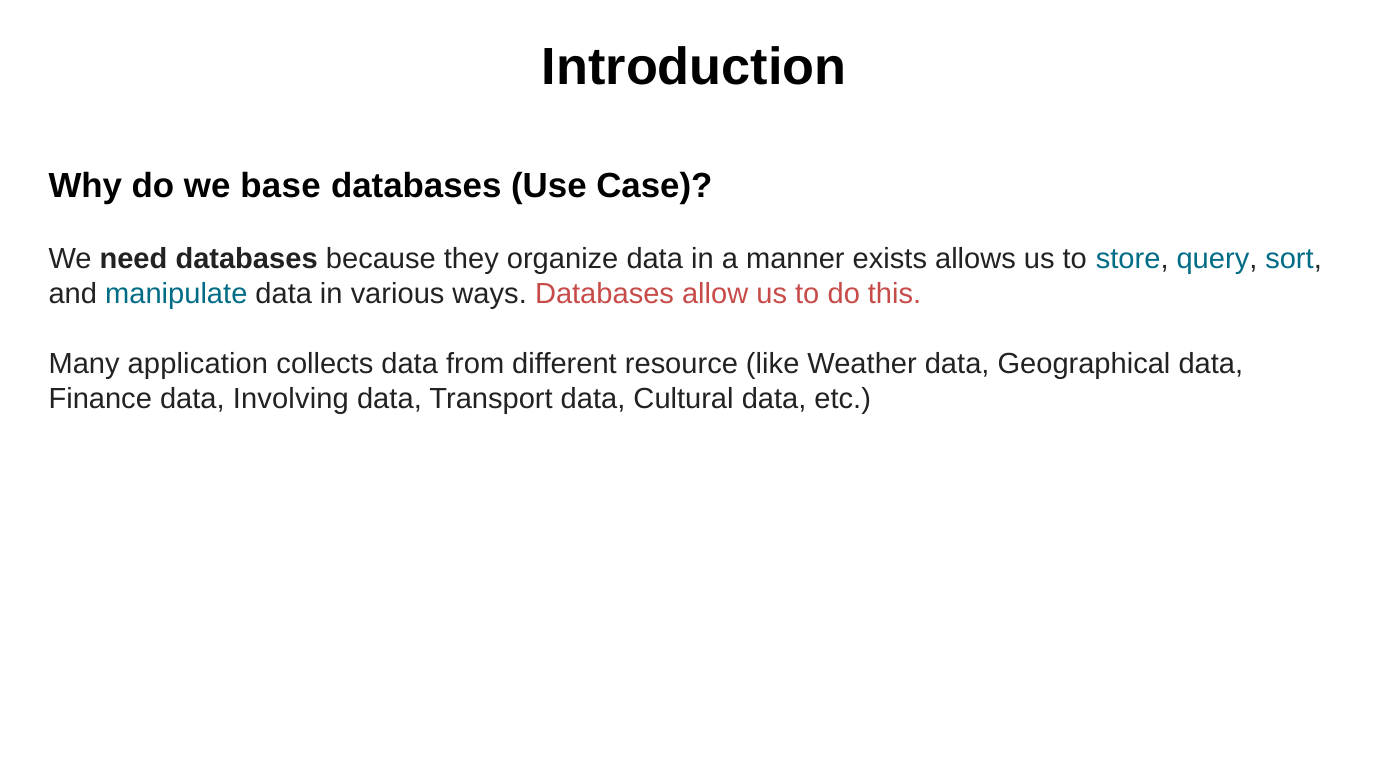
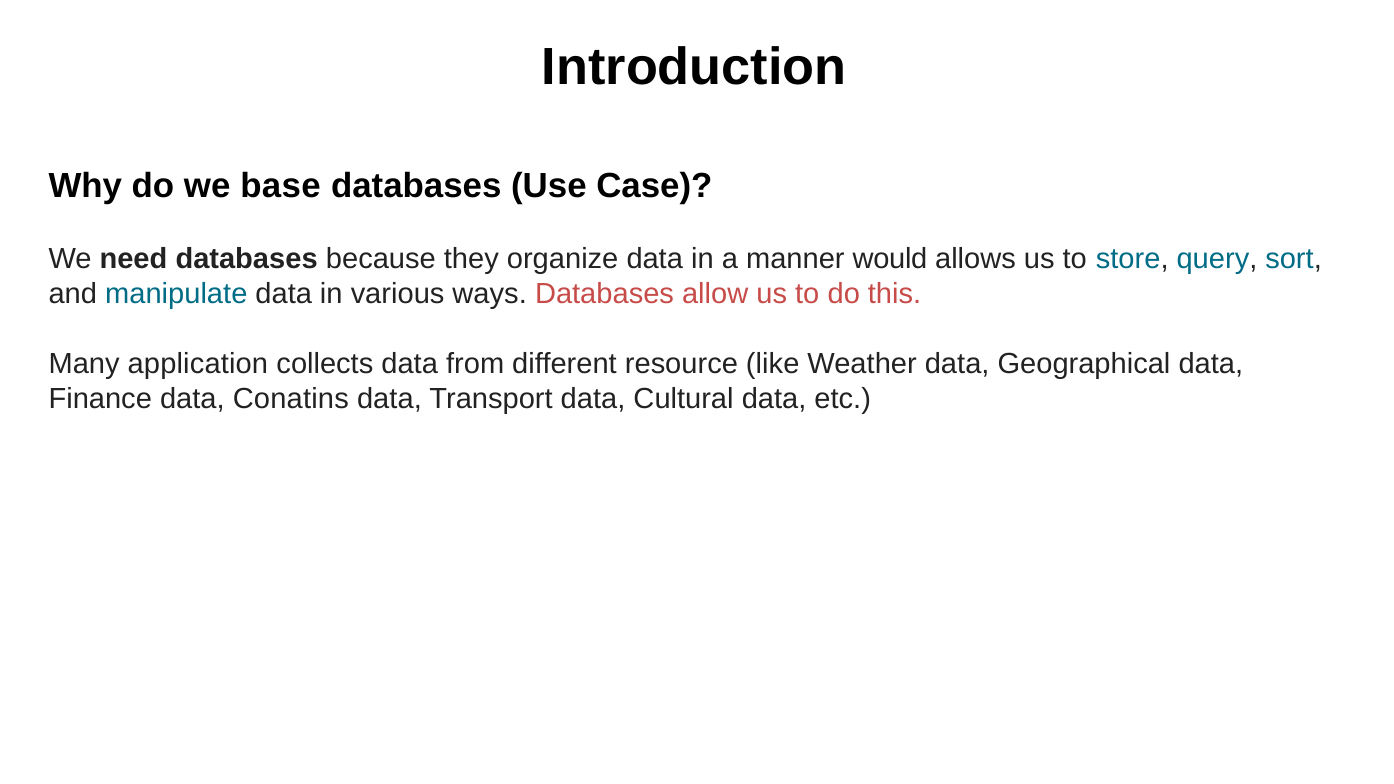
exists: exists -> would (890, 259)
Involving: Involving -> Conatins (291, 399)
